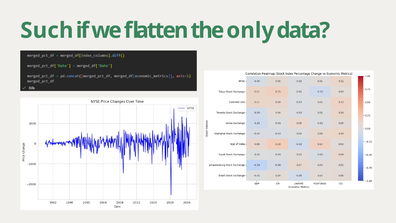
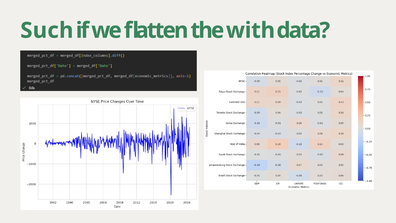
only: only -> with (250, 30)
